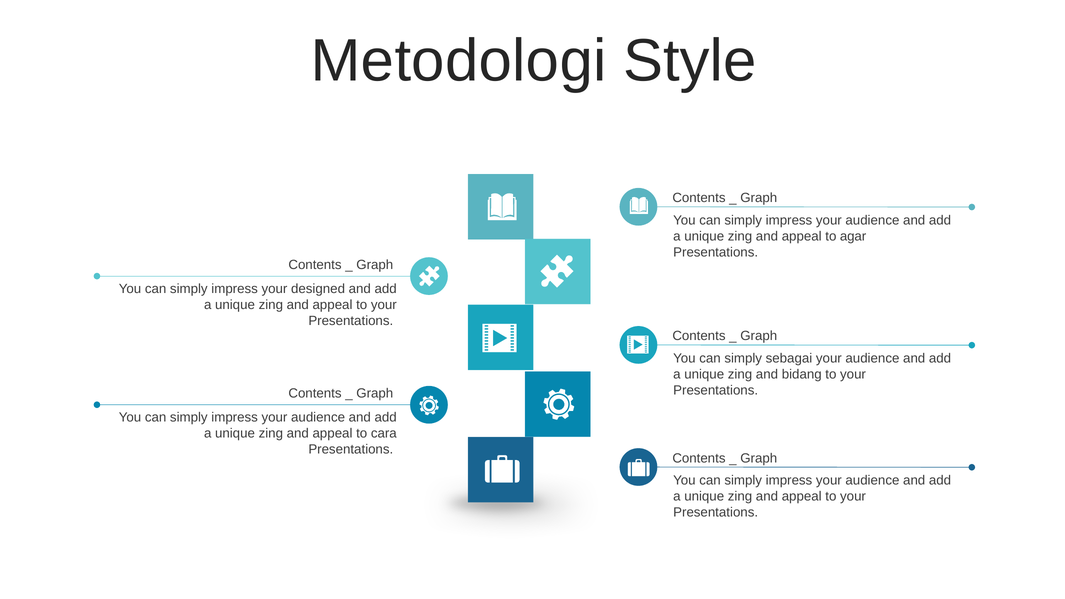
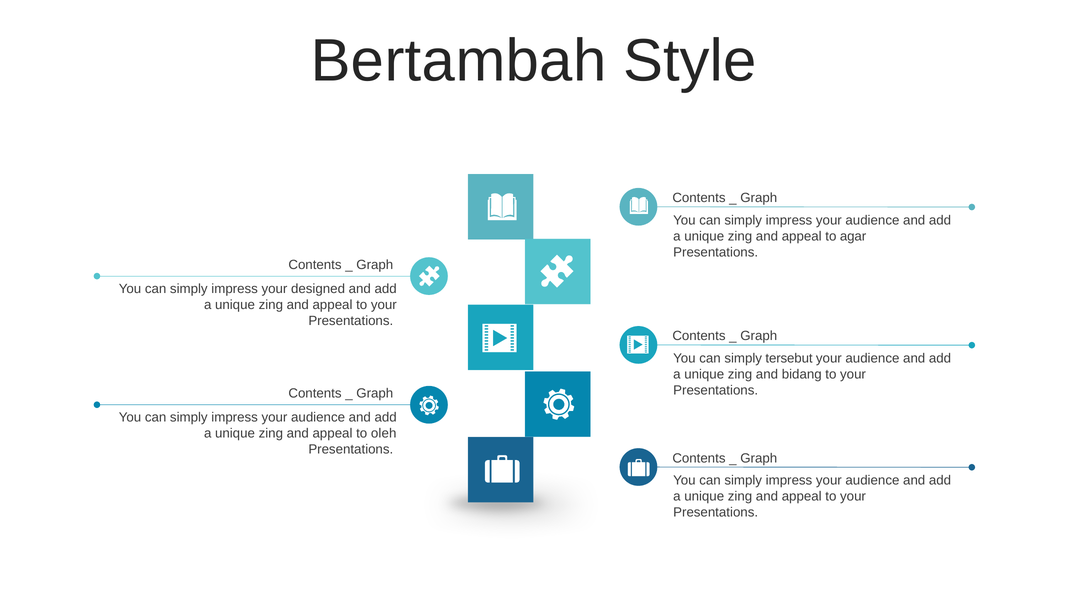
Metodologi: Metodologi -> Bertambah (459, 61)
sebagai: sebagai -> tersebut (789, 358)
cara: cara -> oleh (384, 434)
